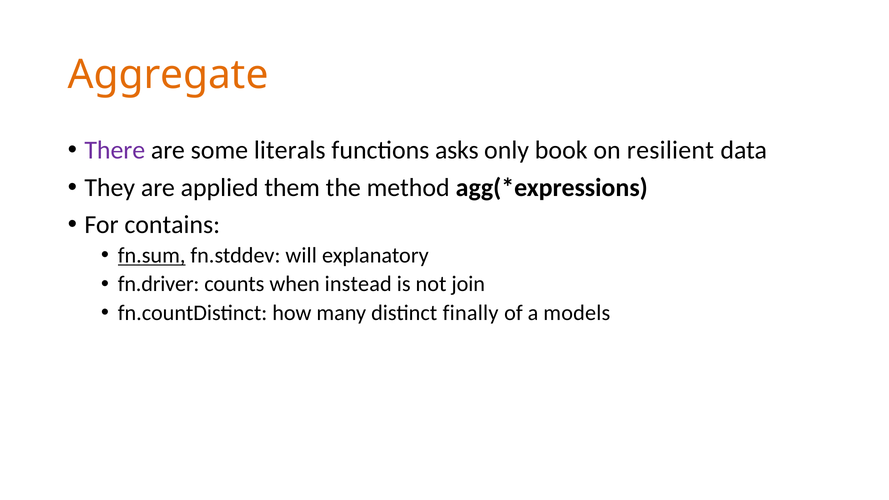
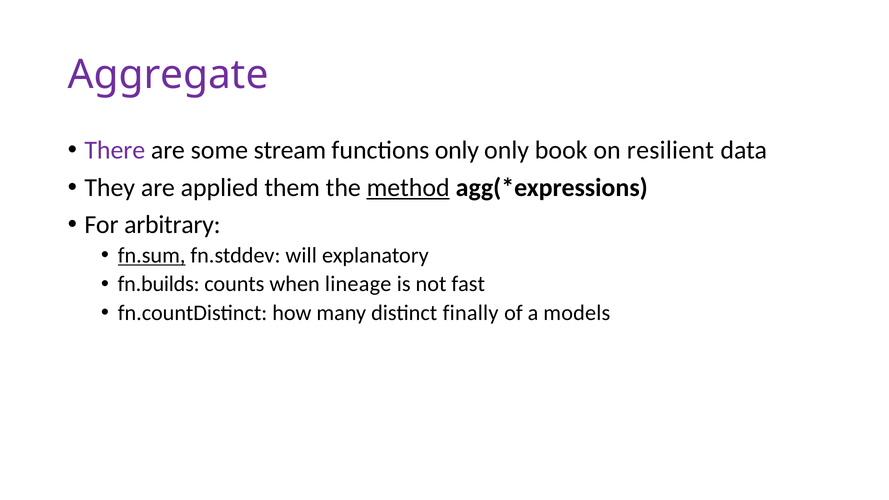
Aggregate colour: orange -> purple (168, 75)
literals: literals -> stream (290, 150)
functions asks: asks -> only (457, 150)
method underline: none -> present (408, 188)
contains: contains -> arbitrary (172, 225)
fn.driver: fn.driver -> fn.builds (159, 284)
instead: instead -> lineage (358, 284)
join: join -> fast (468, 284)
